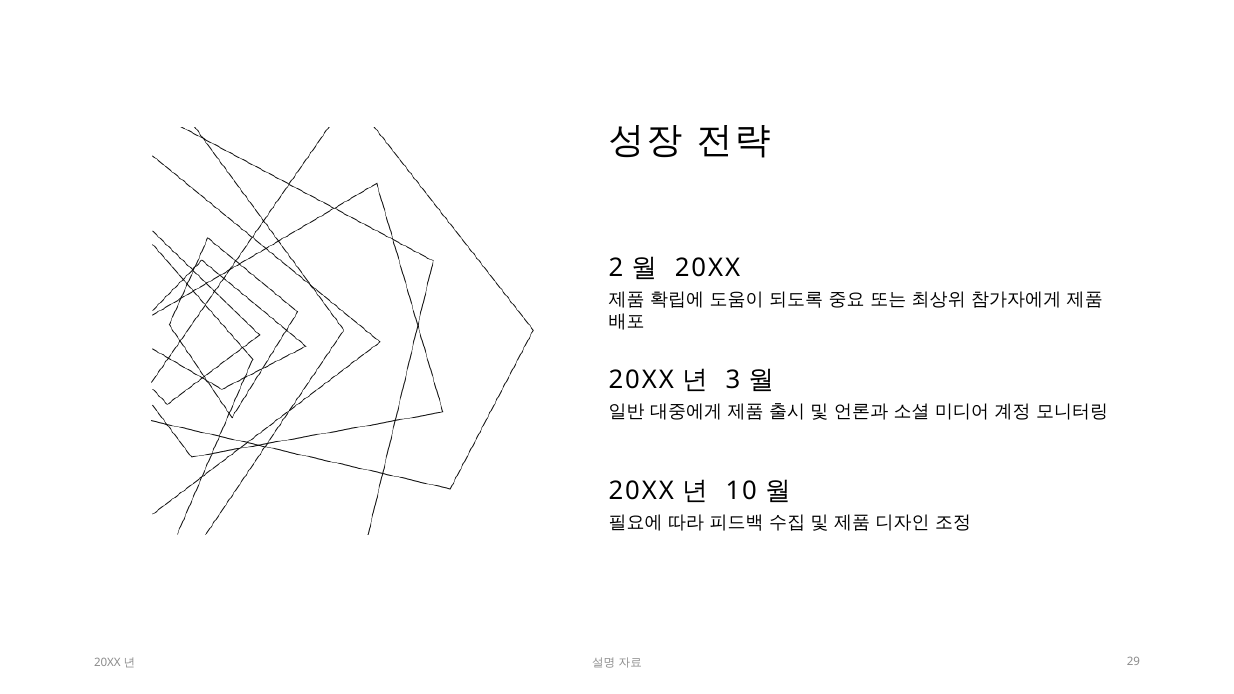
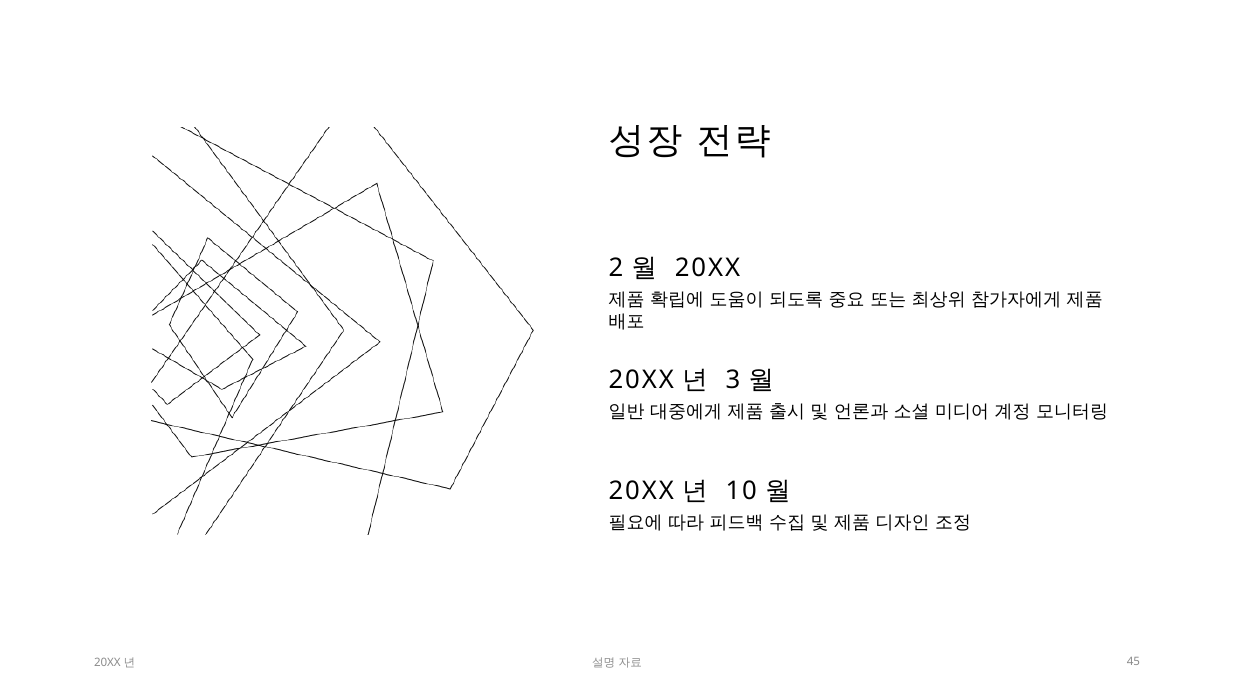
29: 29 -> 45 (1133, 662)
